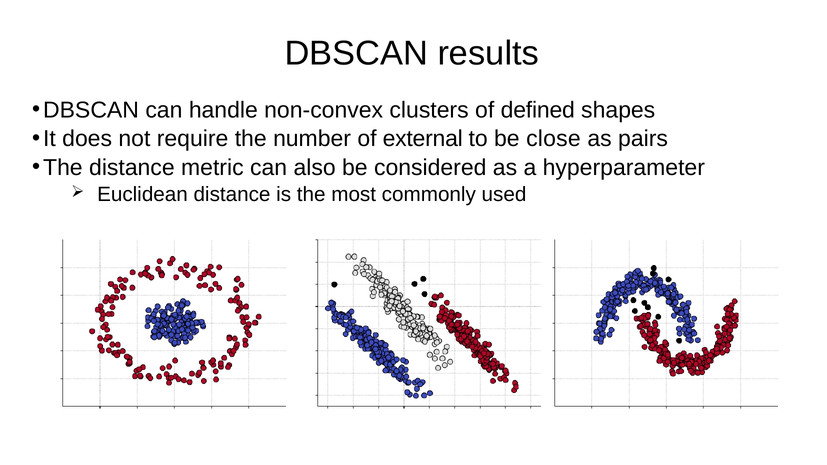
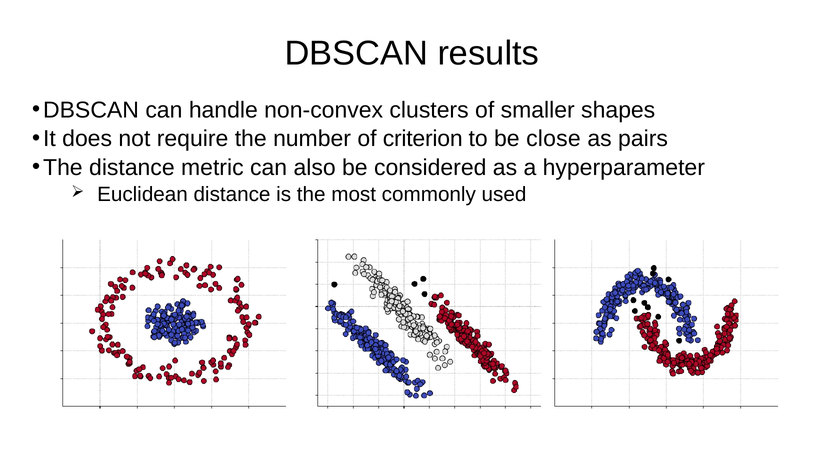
defined: defined -> smaller (538, 110)
external: external -> criterion (423, 139)
